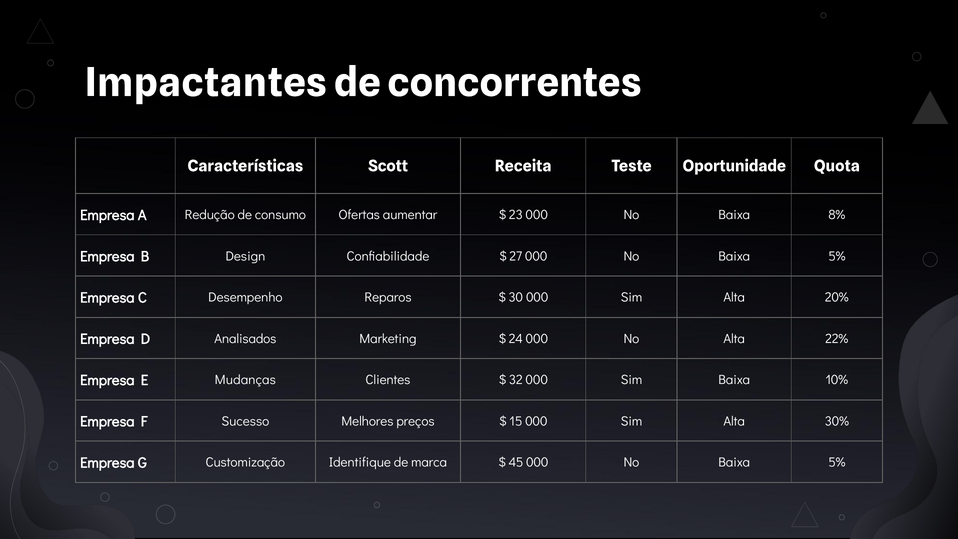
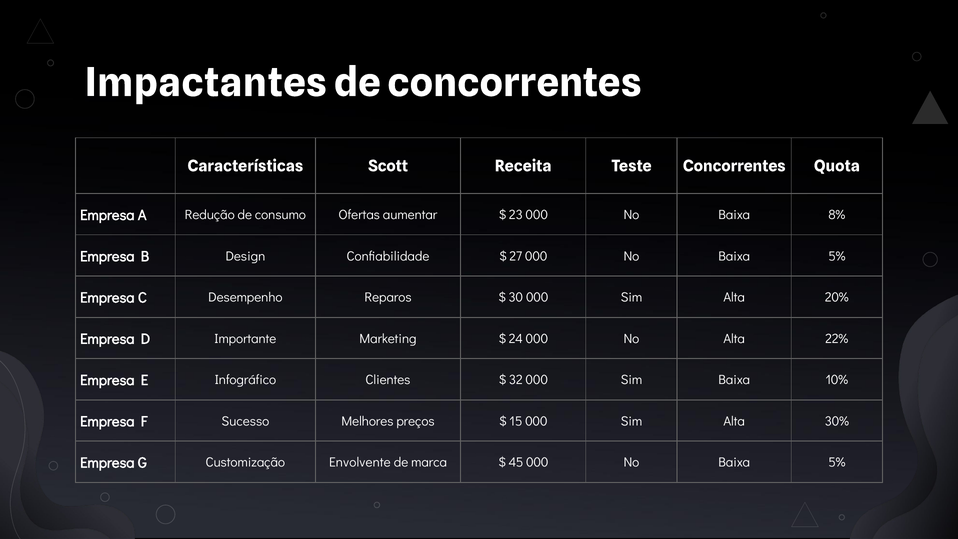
Teste Oportunidade: Oportunidade -> Concorrentes (734, 166)
Analisados: Analisados -> Importante (245, 339)
Mudanças: Mudanças -> Infográfico (245, 380)
Identifique: Identifique -> Envolvente (360, 462)
